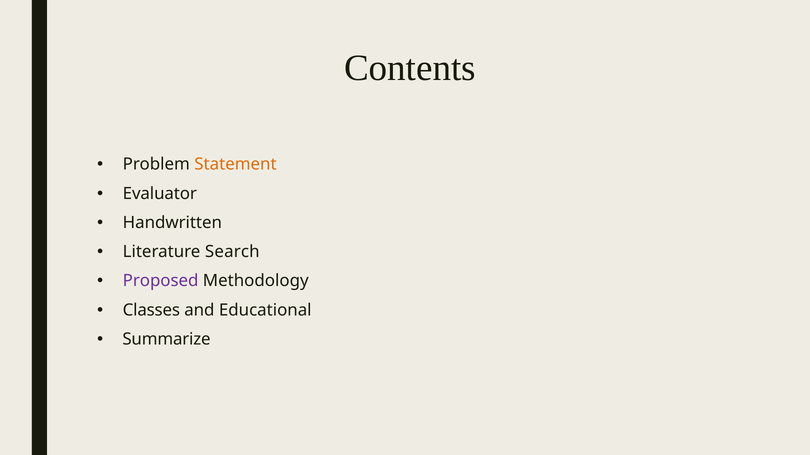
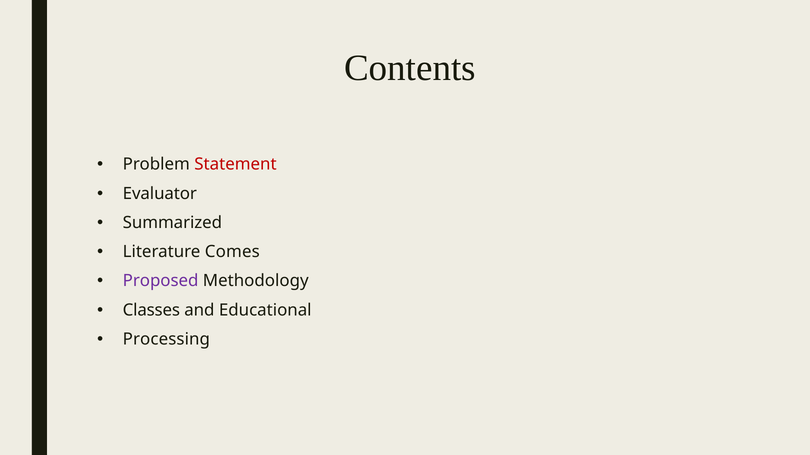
Statement colour: orange -> red (235, 165)
Handwritten: Handwritten -> Summarized (172, 223)
Search: Search -> Comes (232, 252)
Summarize: Summarize -> Processing (166, 340)
